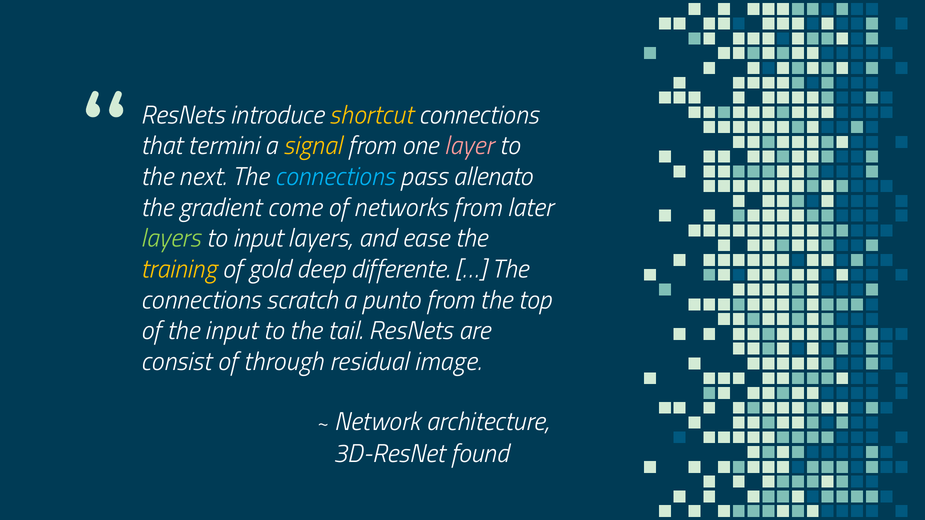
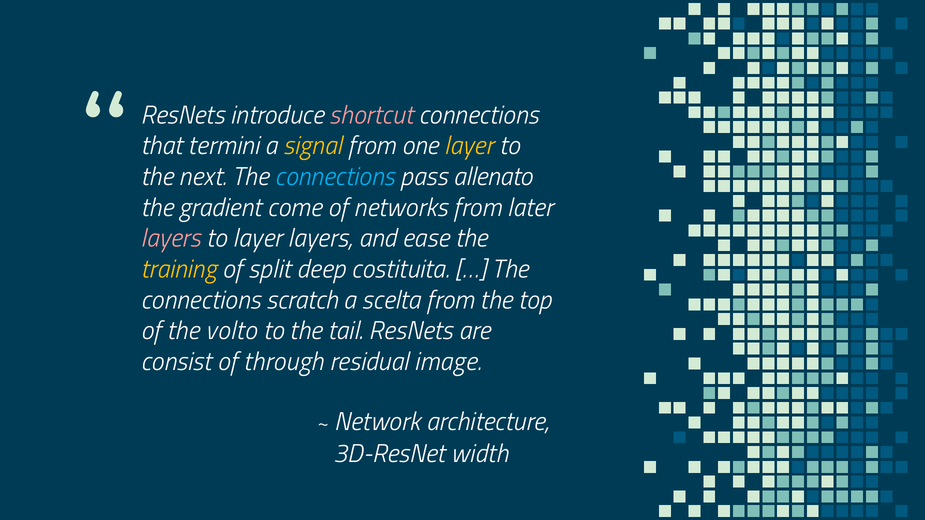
shortcut colour: yellow -> pink (371, 115)
layer colour: pink -> yellow (469, 146)
layers colour: light green -> pink (171, 239)
to input: input -> layer (258, 239)
gold: gold -> split (270, 269)
differente: differente -> costituita (400, 269)
punto: punto -> scelta (391, 300)
the input: input -> volto (231, 331)
found: found -> width (480, 454)
